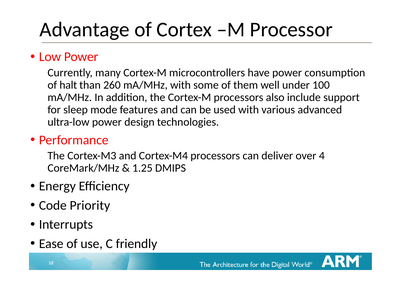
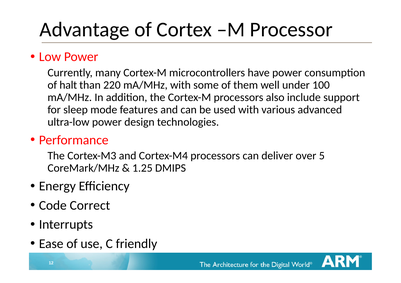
260: 260 -> 220 (112, 85)
4: 4 -> 5 (322, 156)
Priority: Priority -> Correct (90, 206)
